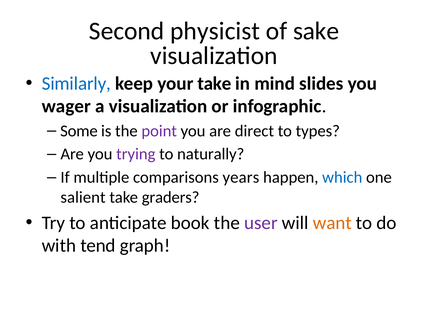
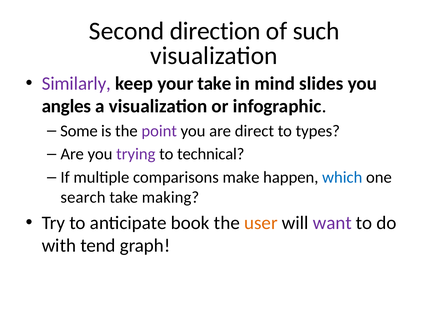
physicist: physicist -> direction (215, 31)
sake: sake -> such (316, 31)
Similarly colour: blue -> purple (76, 84)
wager: wager -> angles (66, 106)
naturally: naturally -> technical (211, 154)
years: years -> make (241, 177)
salient: salient -> search (83, 197)
graders: graders -> making (170, 197)
user colour: purple -> orange (261, 223)
want colour: orange -> purple (332, 223)
